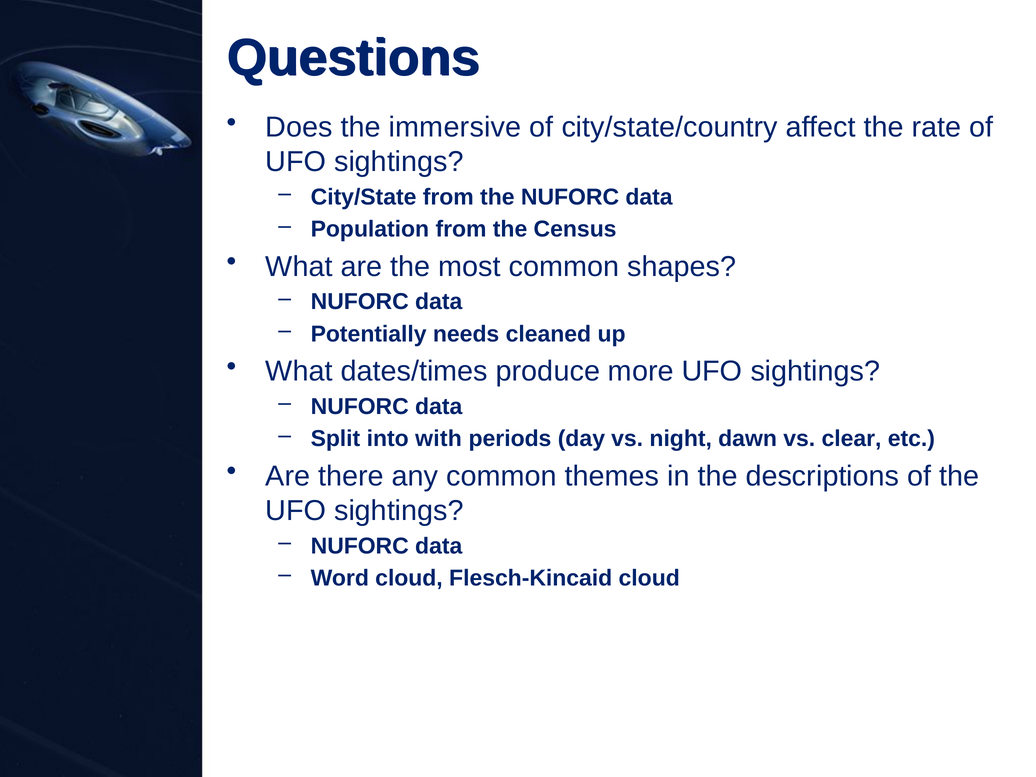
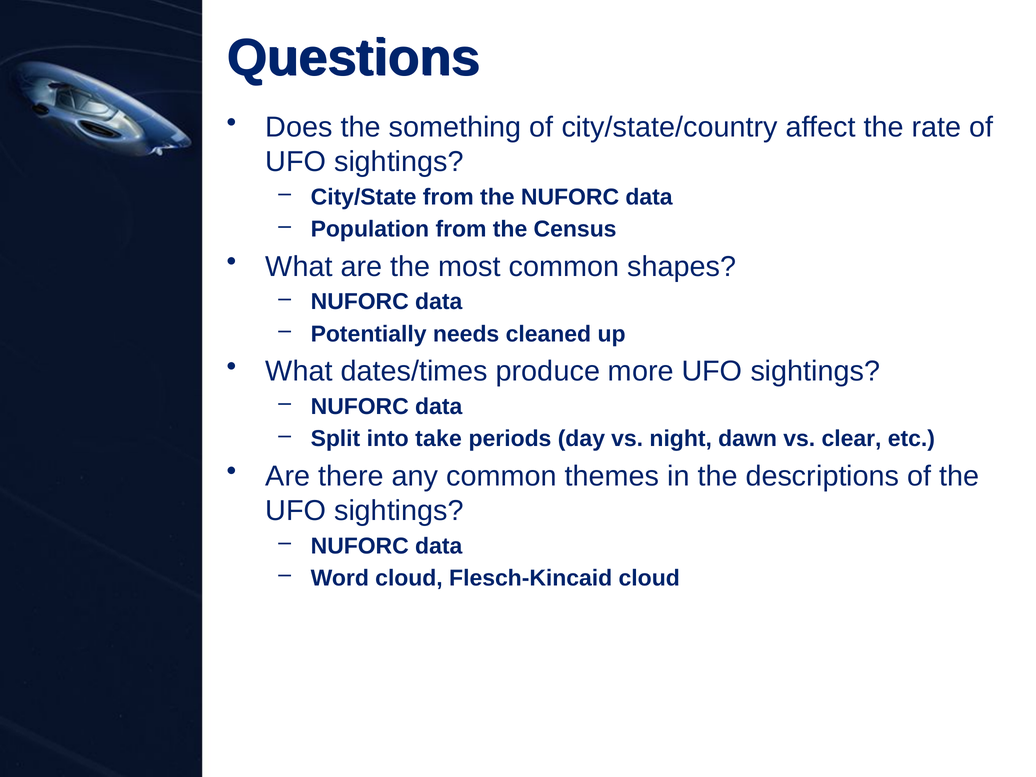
immersive: immersive -> something (455, 127)
with: with -> take (439, 439)
